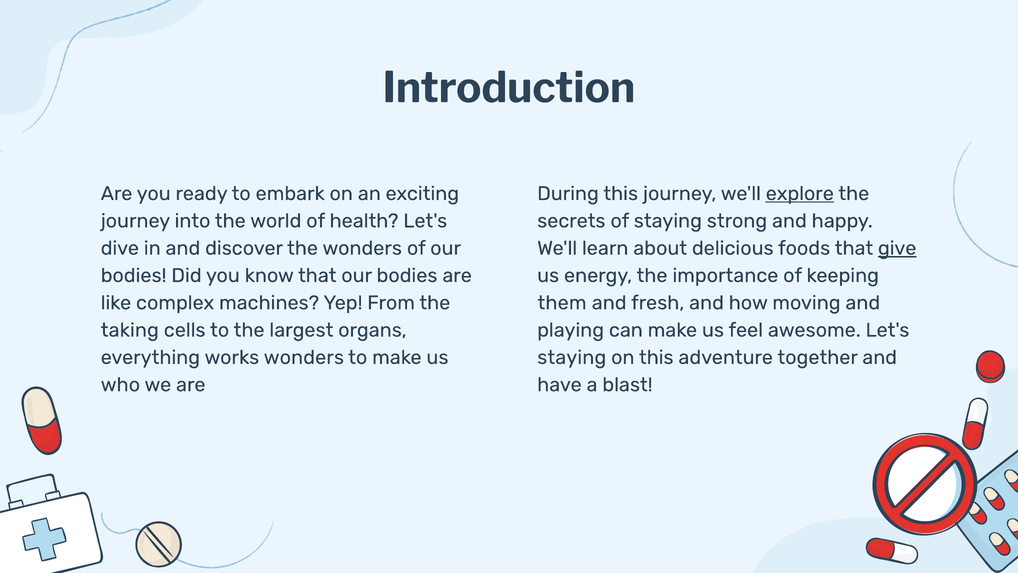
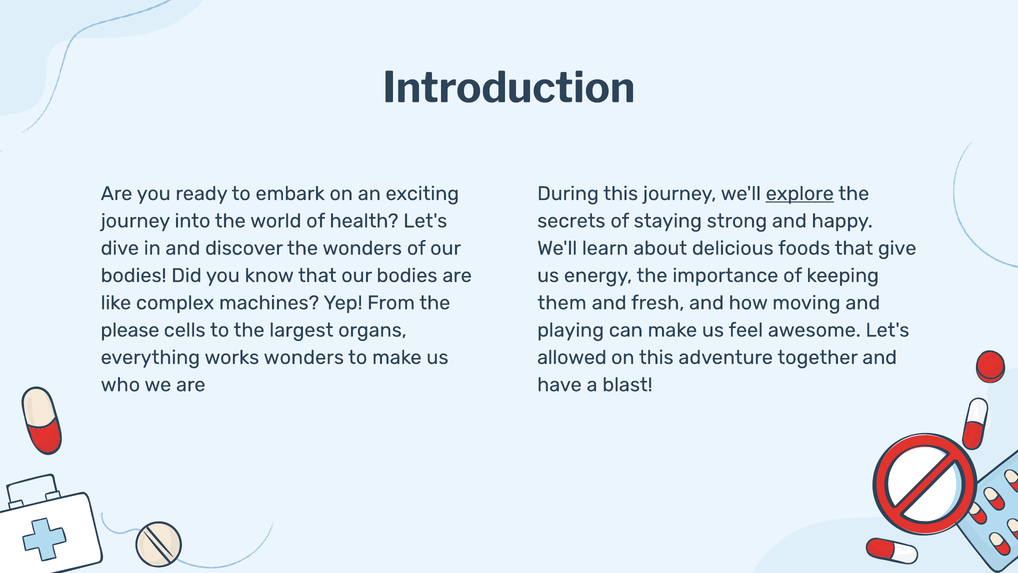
give underline: present -> none (897, 248)
taking: taking -> please (130, 330)
staying: staying -> allowed (572, 357)
